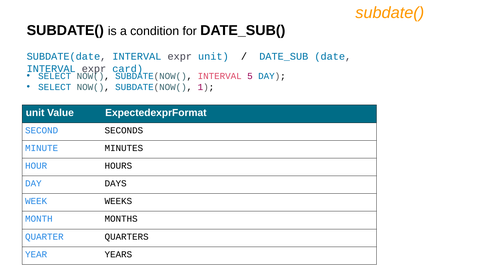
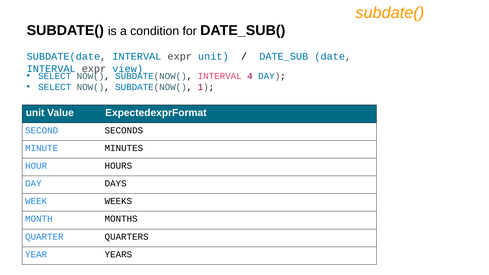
card: card -> view (128, 69)
5: 5 -> 4 (250, 76)
